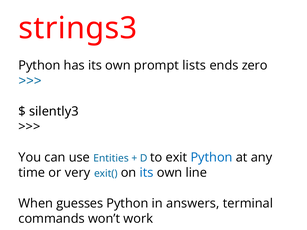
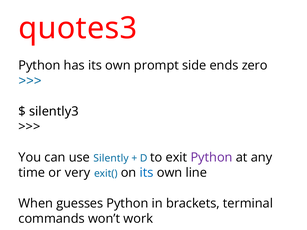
strings3: strings3 -> quotes3 (78, 28)
lists: lists -> side (194, 65)
Entities: Entities -> Silently (111, 158)
Python colour: blue -> purple (212, 157)
answers: answers -> brackets (193, 204)
